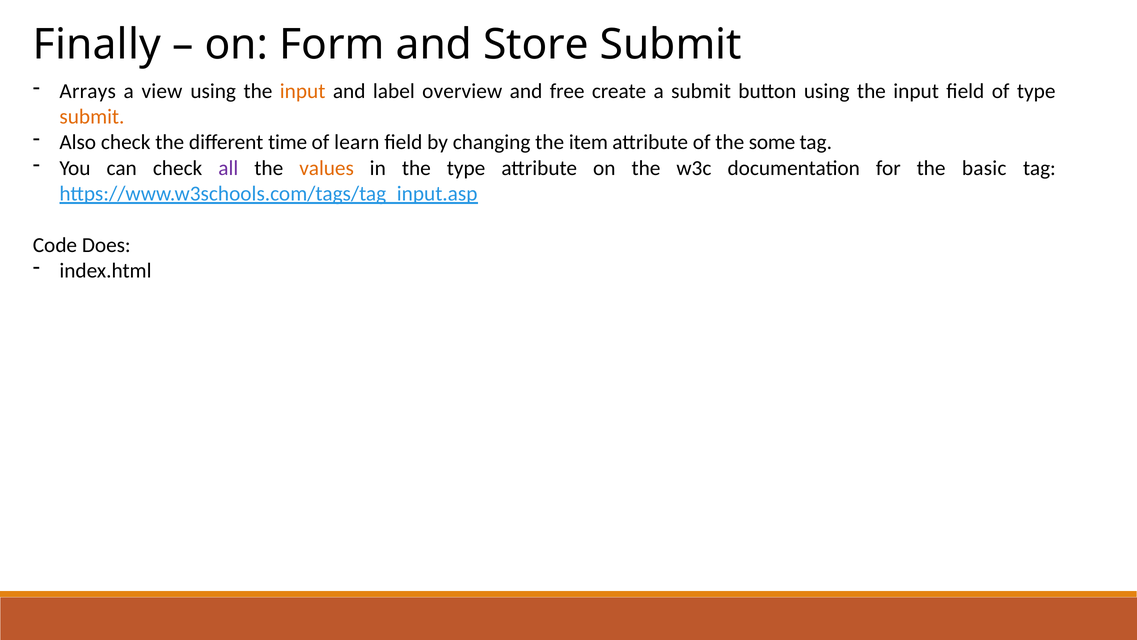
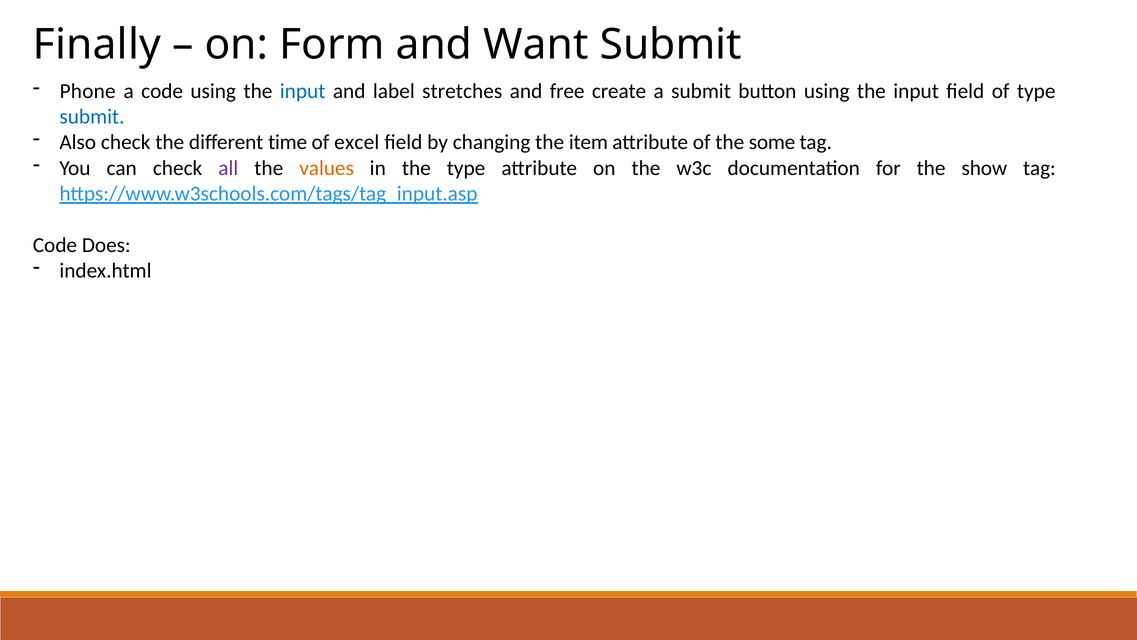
Store: Store -> Want (536, 45)
Arrays: Arrays -> Phone (88, 91)
a view: view -> code (162, 91)
input colour: orange -> blue (303, 91)
overview: overview -> stretches (462, 91)
submit colour: orange -> blue (92, 117)
learn: learn -> excel (357, 142)
basic: basic -> show (984, 168)
